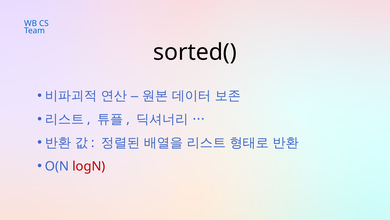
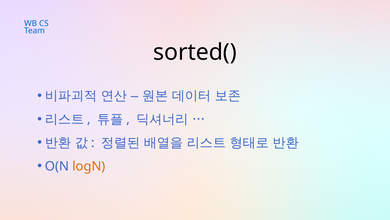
logN colour: red -> orange (89, 166)
